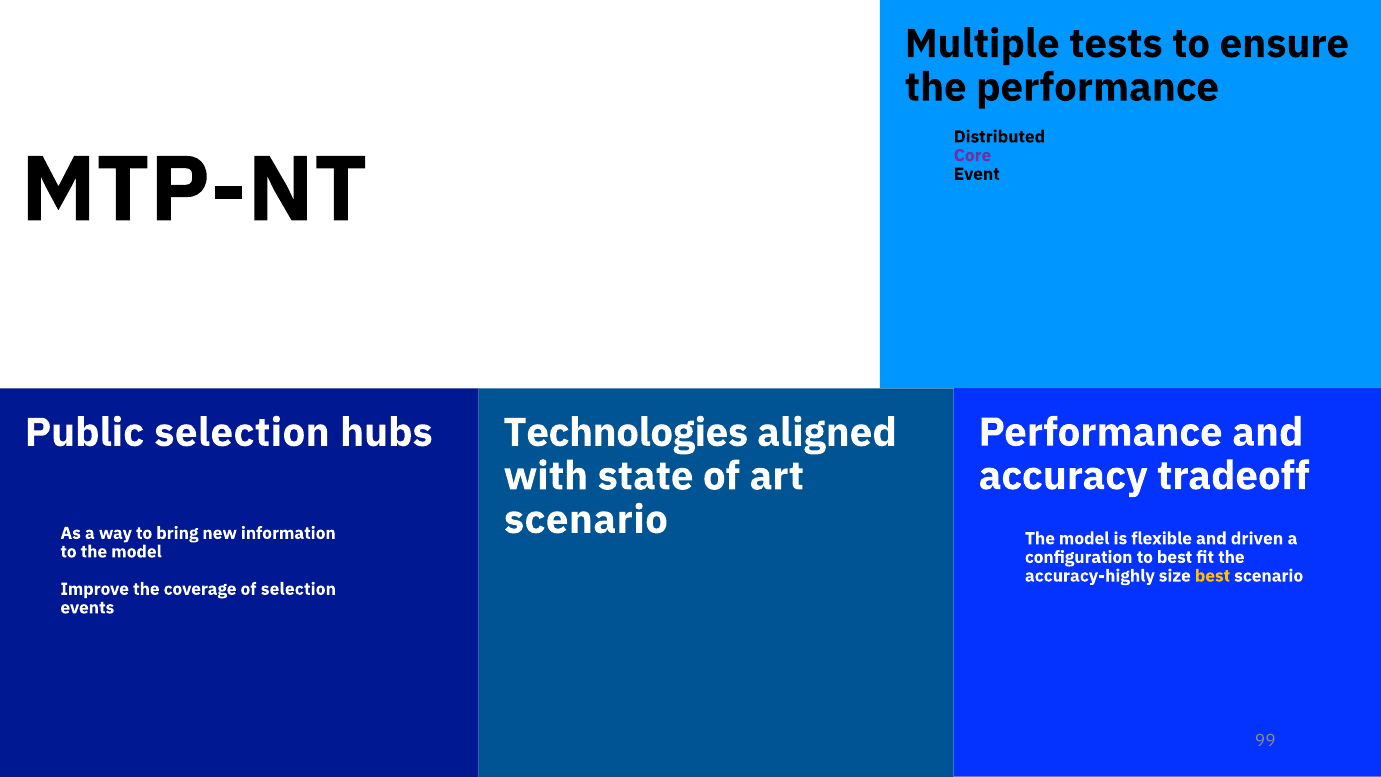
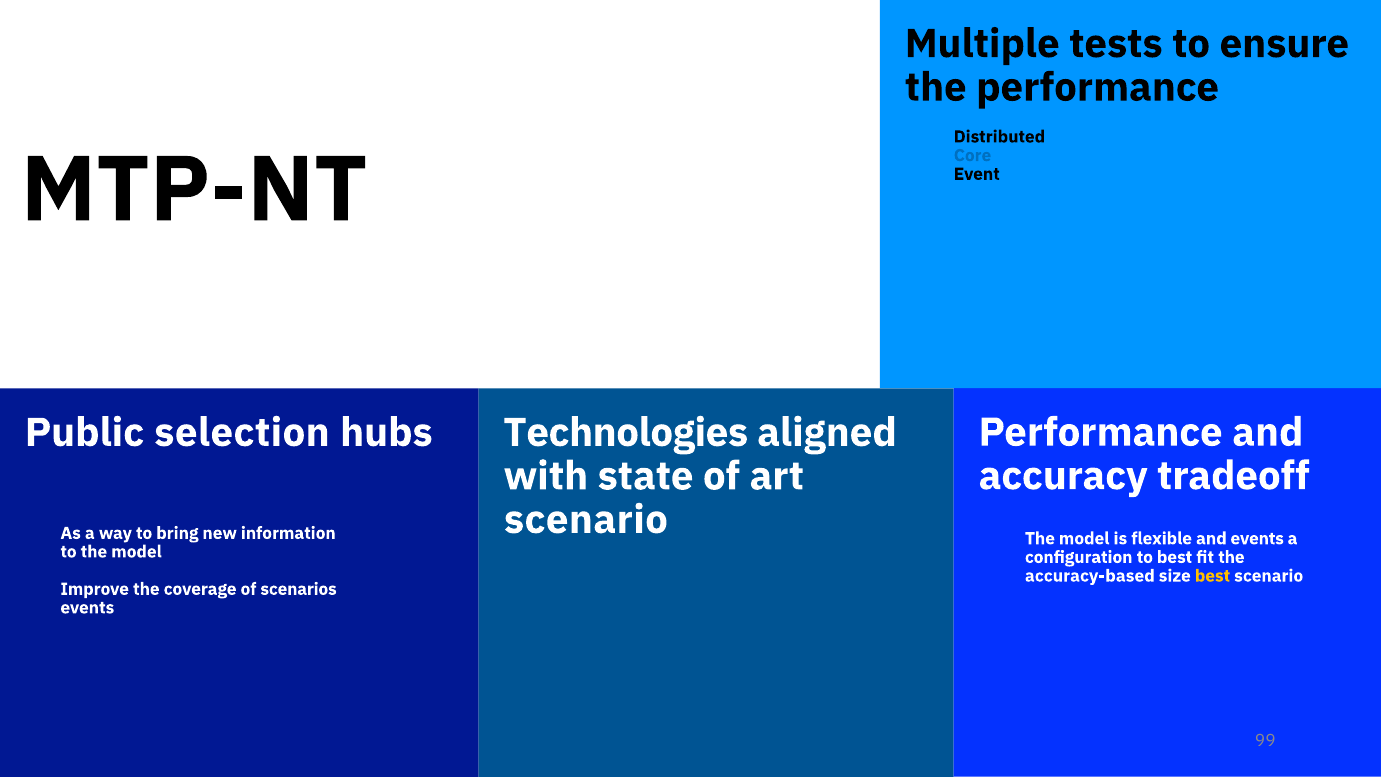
Core colour: purple -> blue (973, 155)
and driven: driven -> events (1257, 538)
accuracy-highly: accuracy-highly -> accuracy-based (1090, 576)
of selection: selection -> scenarios (299, 589)
